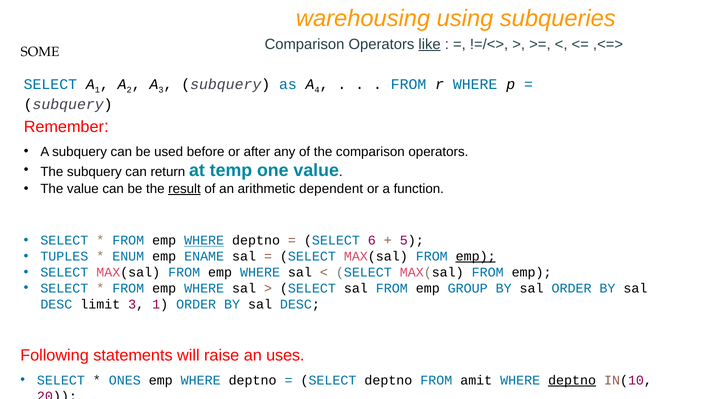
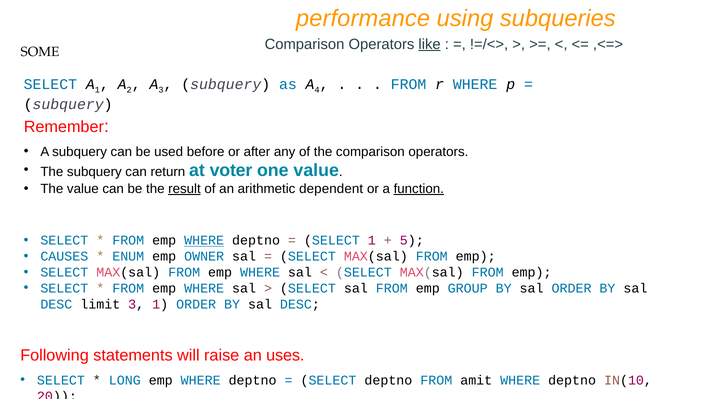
warehousing: warehousing -> performance (363, 18)
temp: temp -> voter (231, 171)
function underline: none -> present (419, 189)
SELECT 6: 6 -> 1 (372, 241)
TUPLES: TUPLES -> CAUSES (64, 257)
ENAME: ENAME -> OWNER (204, 257)
emp underline: present -> none (476, 257)
ONES: ONES -> LONG (125, 381)
deptno underline: present -> none (572, 381)
